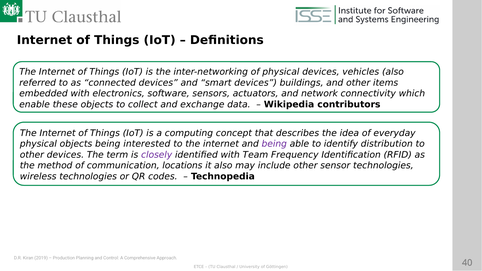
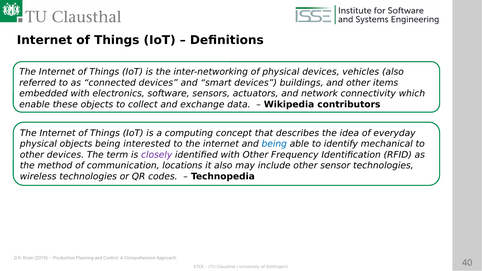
being colour: purple -> blue (274, 144)
distribution: distribution -> mechanical (387, 144)
with Team: Team -> Other (255, 155)
